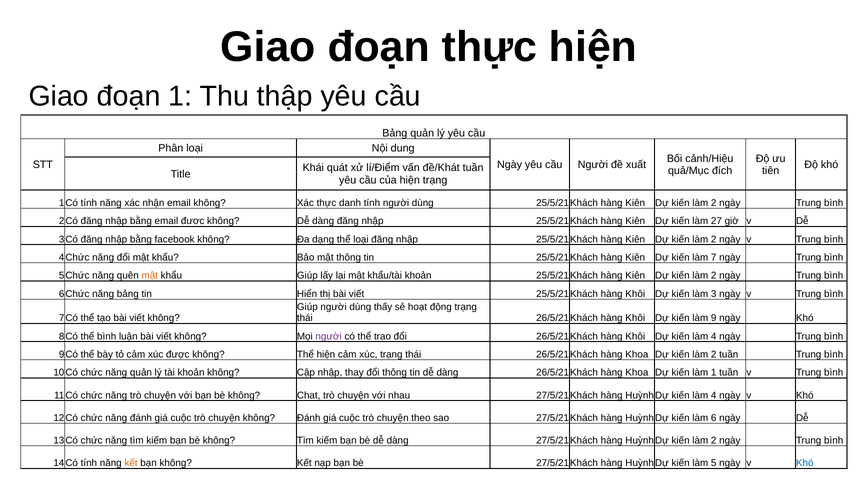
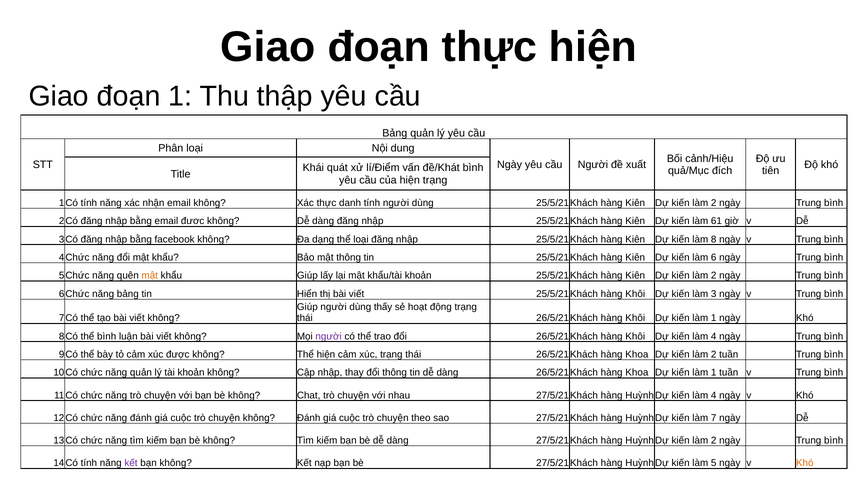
đề/Khát tuần: tuần -> bình (473, 168)
27: 27 -> 61 (716, 221)
2: 2 -> 8 (714, 239)
7: 7 -> 6 (714, 257)
9: 9 -> 1 (714, 318)
6: 6 -> 7 (714, 418)
kết colour: orange -> purple (131, 463)
Khó colour: blue -> orange (805, 463)
